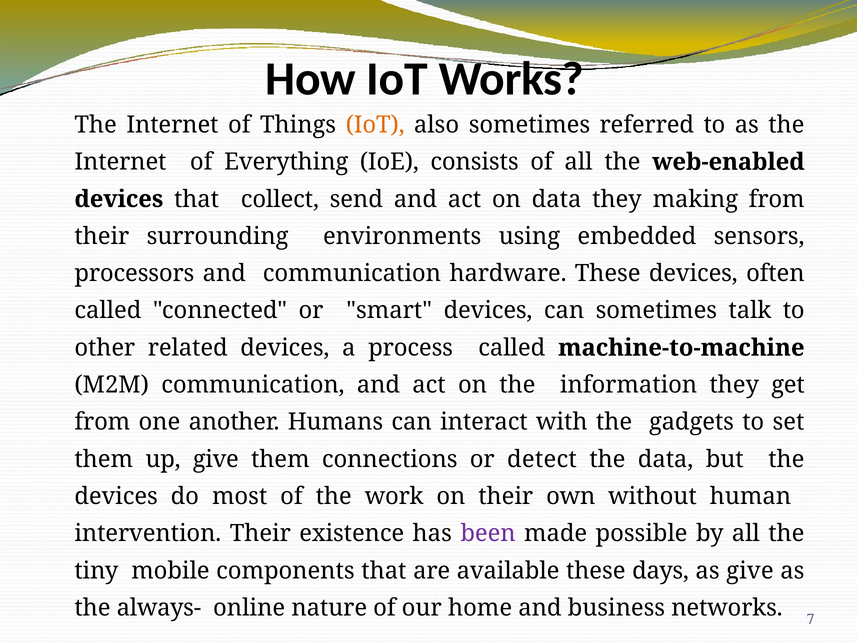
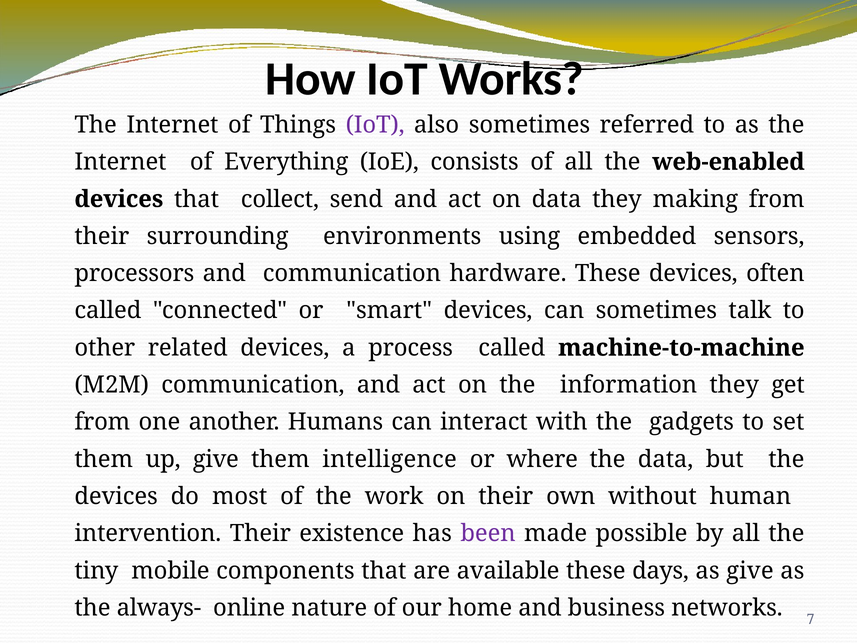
IoT colour: orange -> purple (375, 125)
connections: connections -> intelligence (390, 459)
detect: detect -> where (542, 459)
